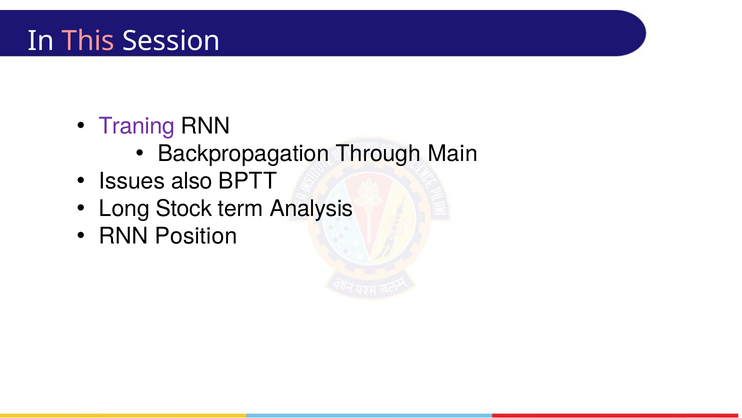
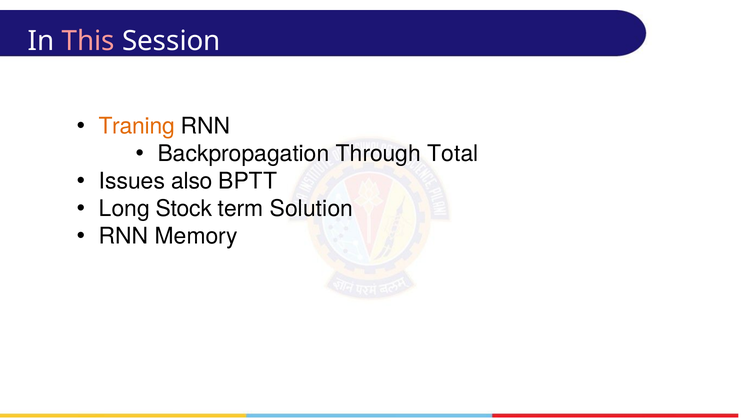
Traning colour: purple -> orange (137, 126)
Main: Main -> Total (453, 154)
Analysis: Analysis -> Solution (311, 208)
Position: Position -> Memory (196, 236)
